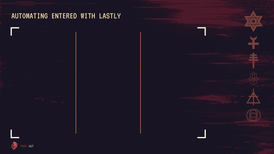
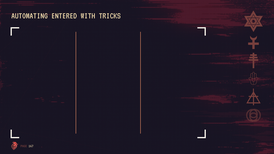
LASTLY: LASTLY -> TRICKS (110, 16)
